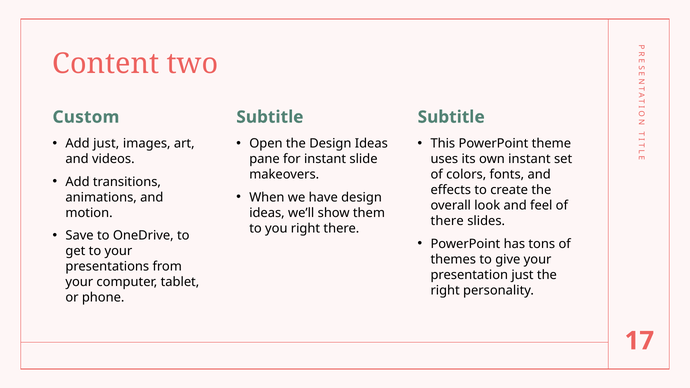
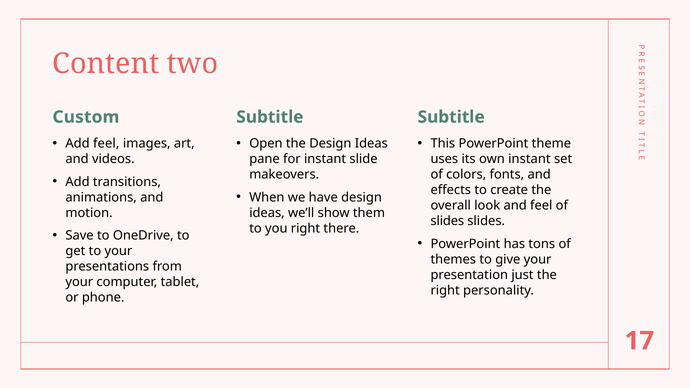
Add just: just -> feel (106, 144)
there: there -> slides (447, 221)
